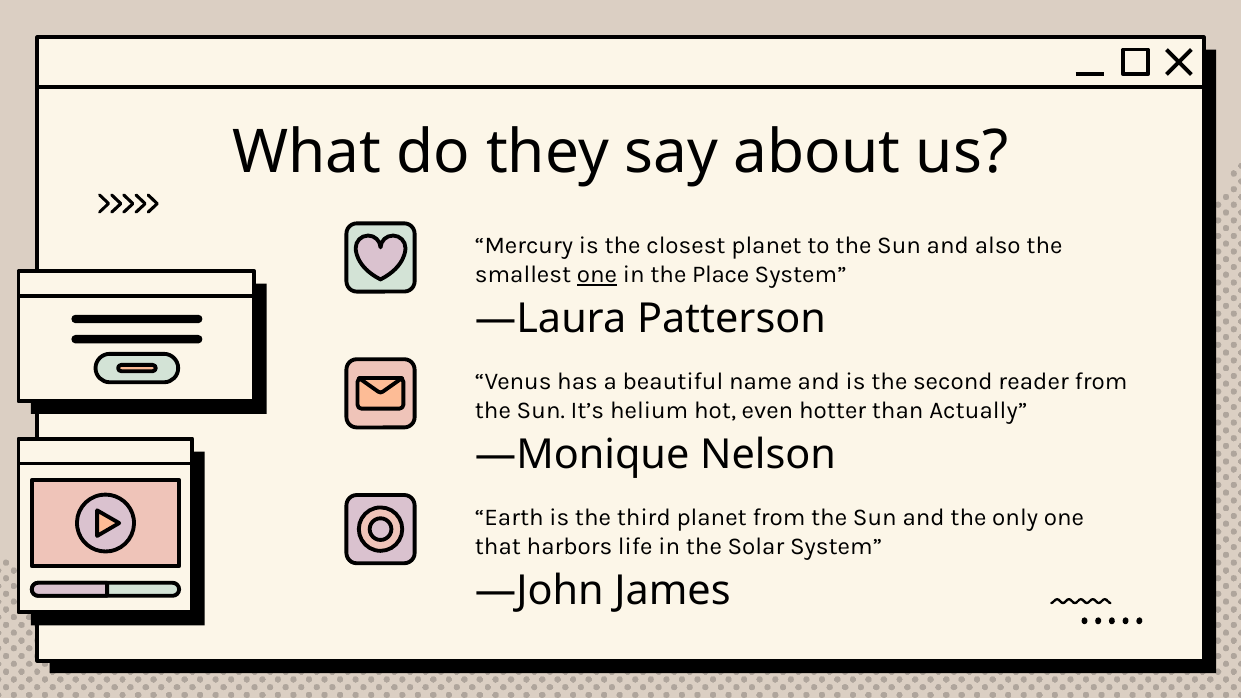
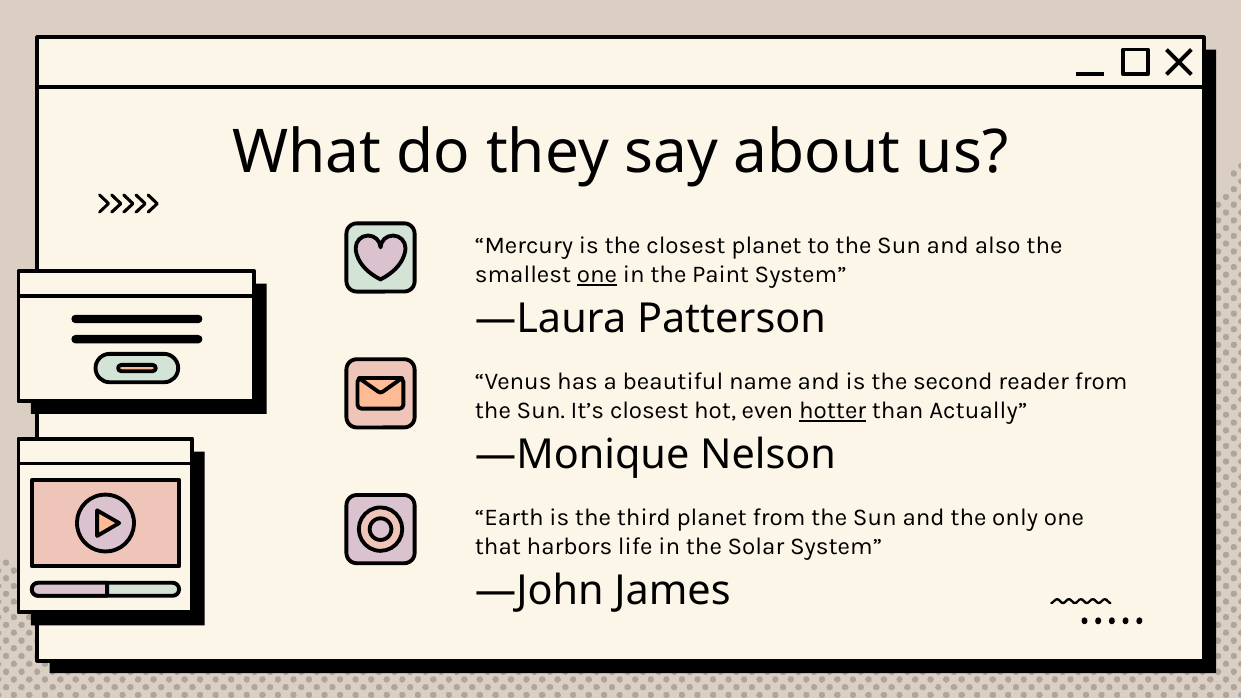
Place: Place -> Paint (721, 275)
It’s helium: helium -> closest (649, 411)
hotter underline: none -> present (833, 411)
